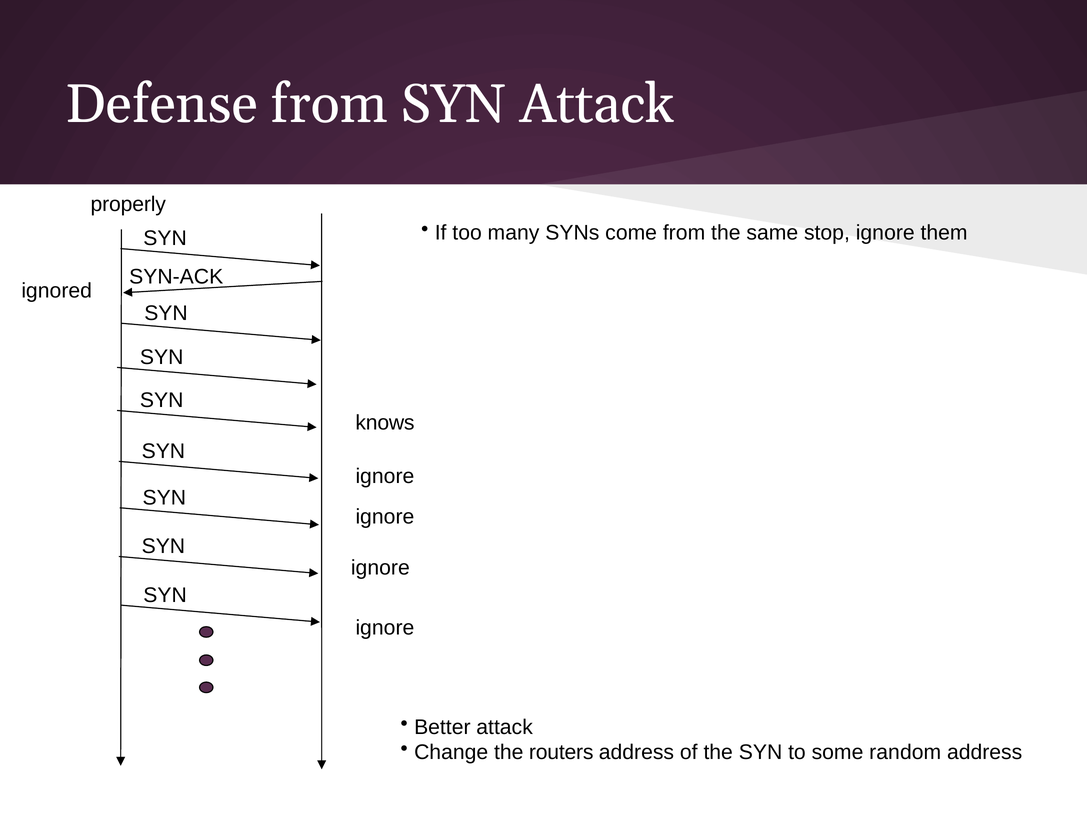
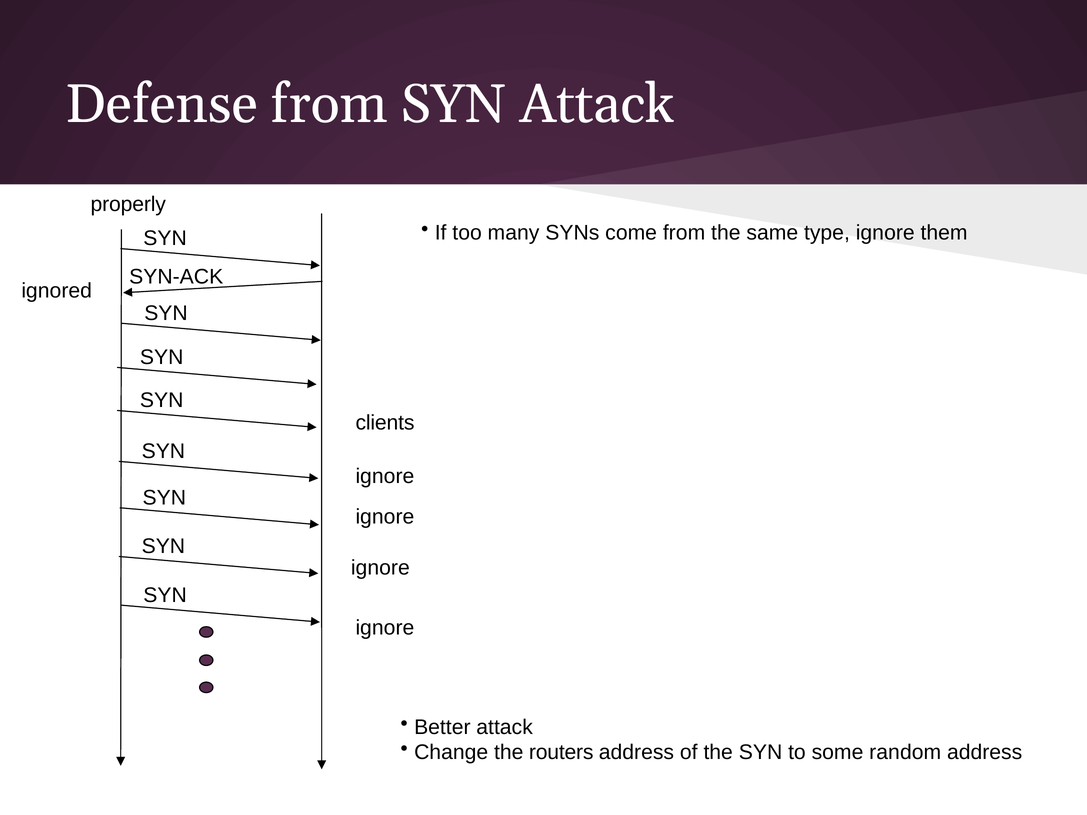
stop: stop -> type (827, 233)
knows: knows -> clients (385, 423)
